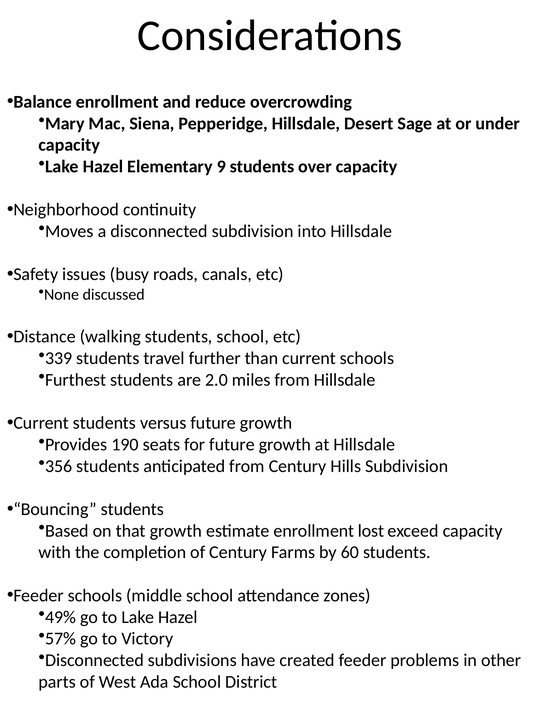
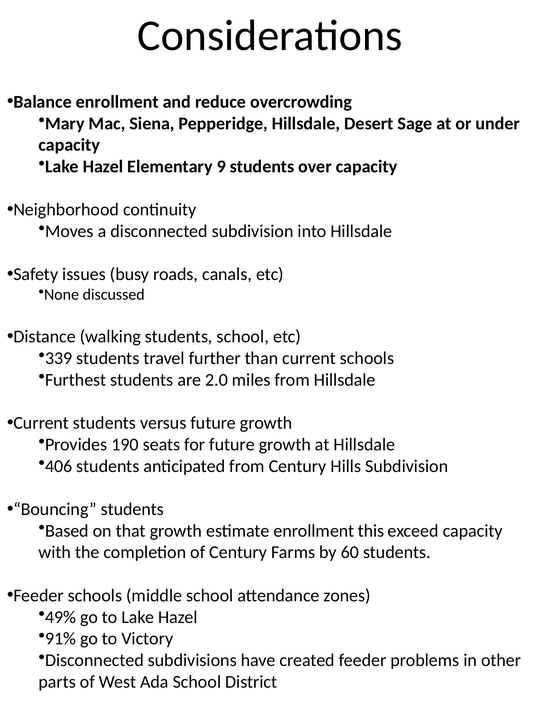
356: 356 -> 406 (59, 467)
lost: lost -> this (371, 532)
57%: 57% -> 91% (61, 640)
